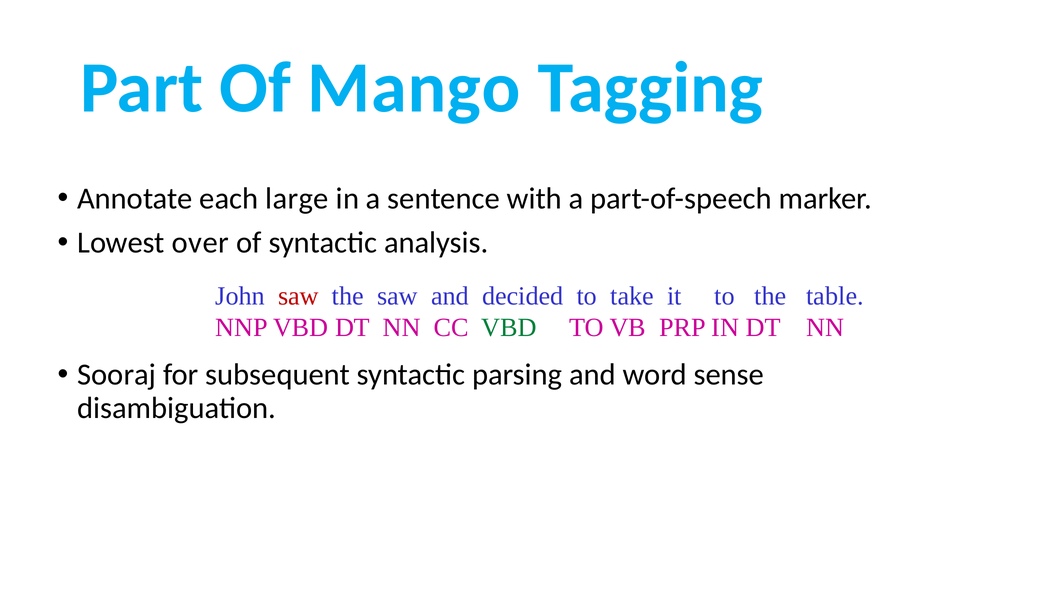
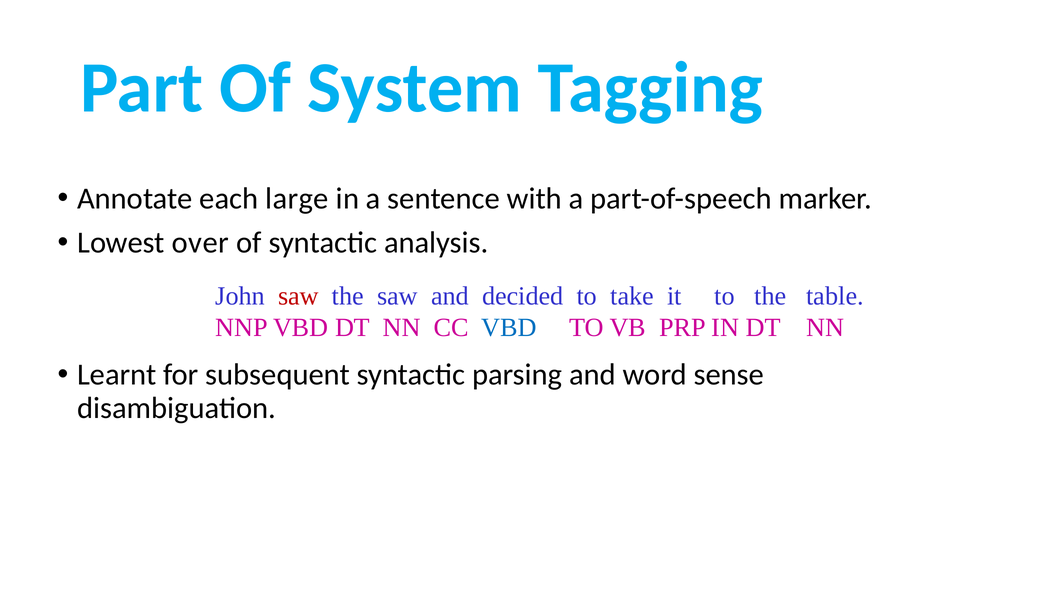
Mango: Mango -> System (415, 88)
VBD colour: green -> blue (509, 327)
Sooraj: Sooraj -> Learnt (117, 375)
